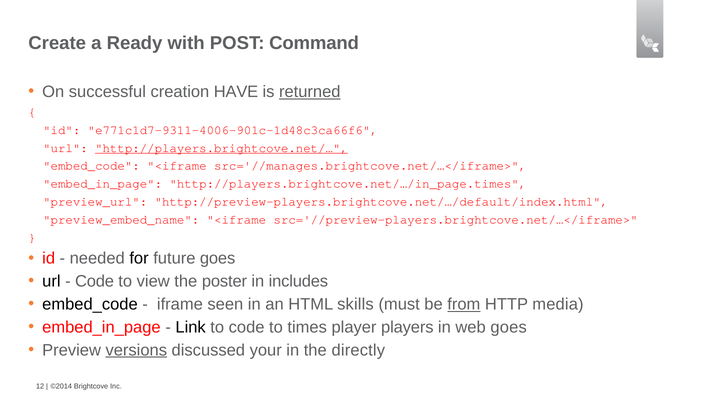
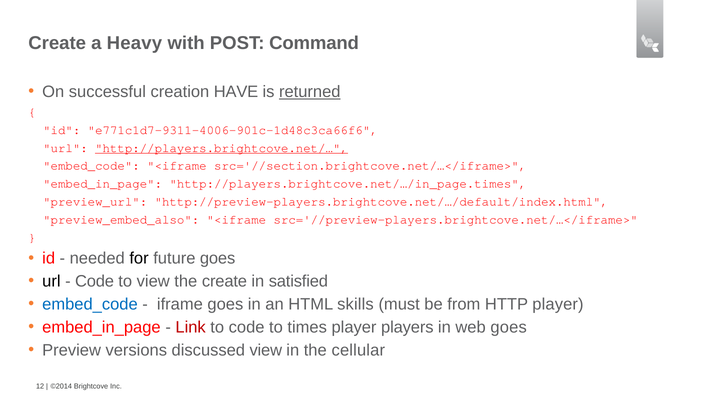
Ready: Ready -> Heavy (134, 43)
src='//manages.brightcove.net/…</iframe>: src='//manages.brightcove.net/…</iframe> -> src='//section.brightcove.net/…</iframe> (370, 166)
preview_embed_name: preview_embed_name -> preview_embed_also (121, 220)
the poster: poster -> create (224, 281)
includes: includes -> satisfied (298, 281)
embed_code colour: black -> blue (90, 304)
iframe seen: seen -> goes (225, 304)
from underline: present -> none (464, 304)
HTTP media: media -> player (558, 304)
Link colour: black -> red (191, 327)
versions underline: present -> none (136, 350)
discussed your: your -> view (266, 350)
directly: directly -> cellular (358, 350)
